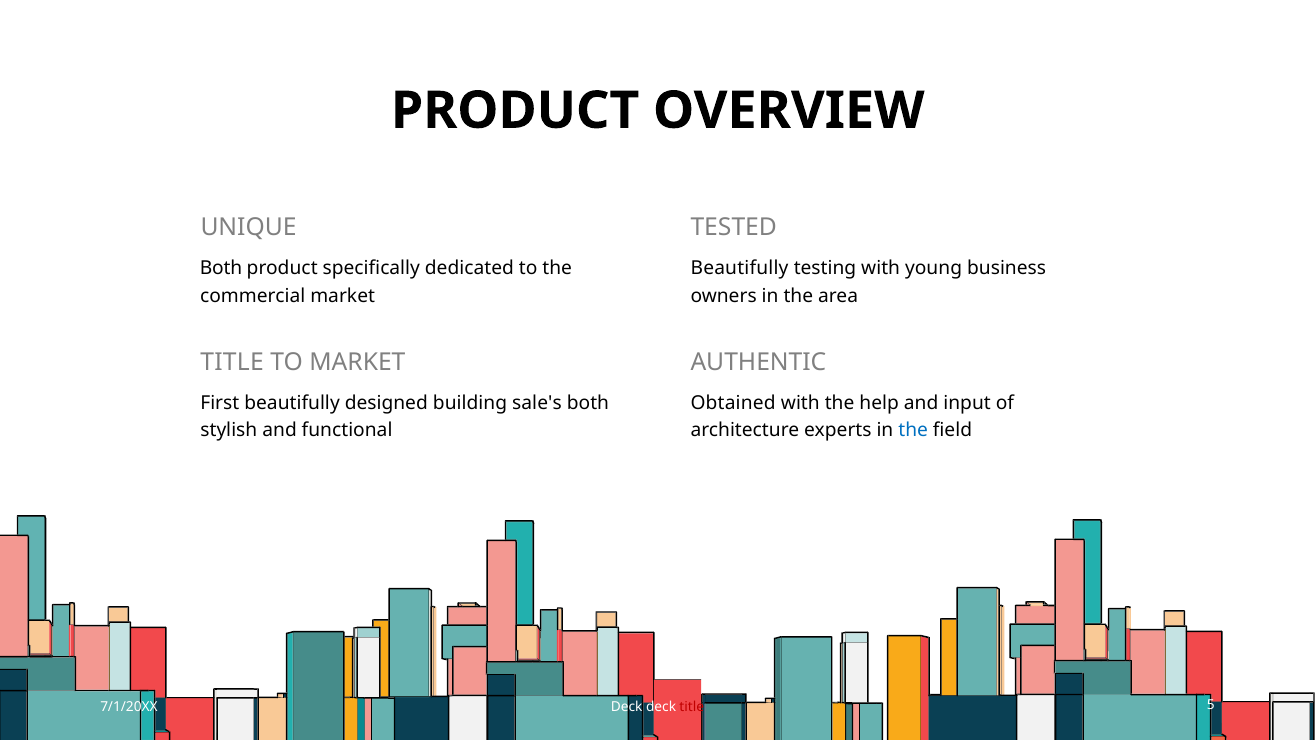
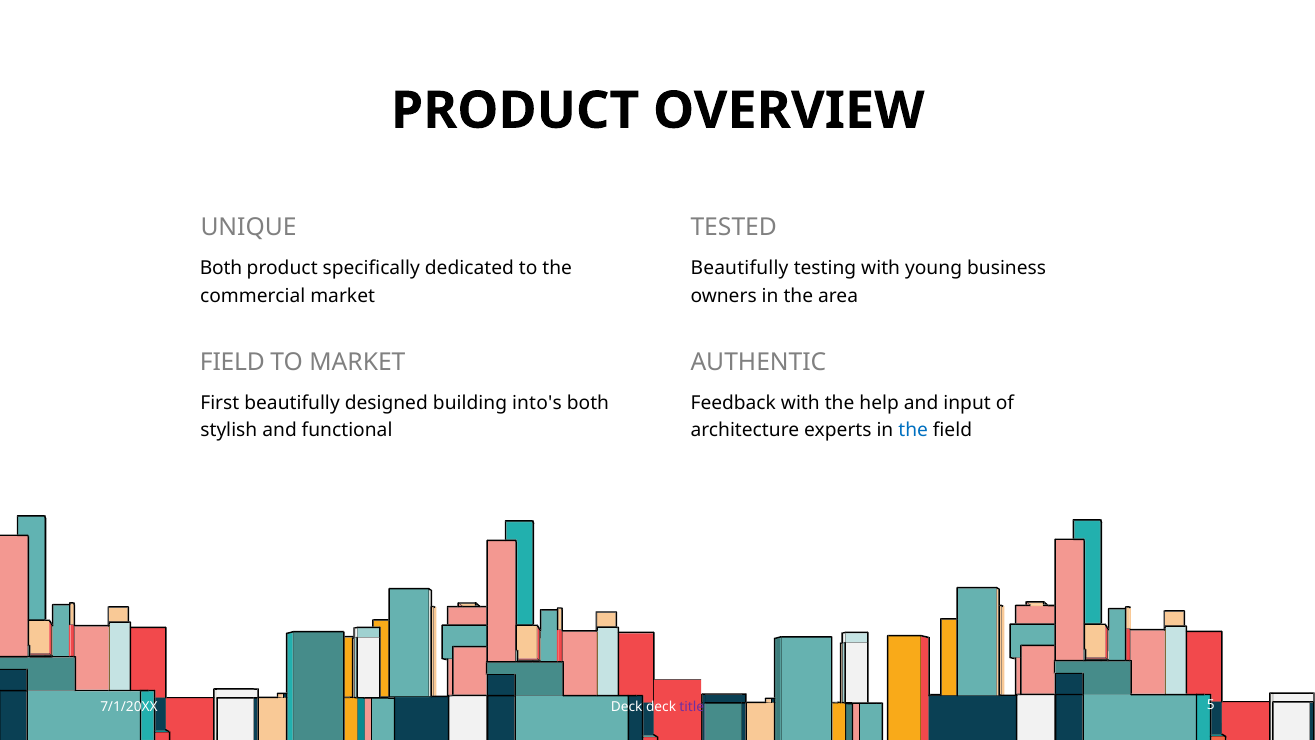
TITLE: TITLE -> FIELD (232, 362)
sale's: sale's -> into's (537, 403)
Obtained: Obtained -> Feedback (733, 403)
title colour: red -> purple (692, 706)
